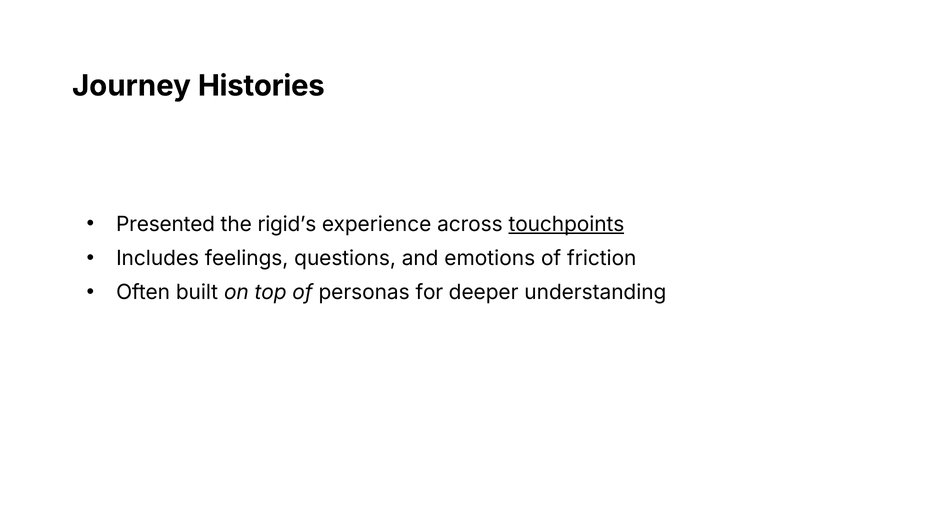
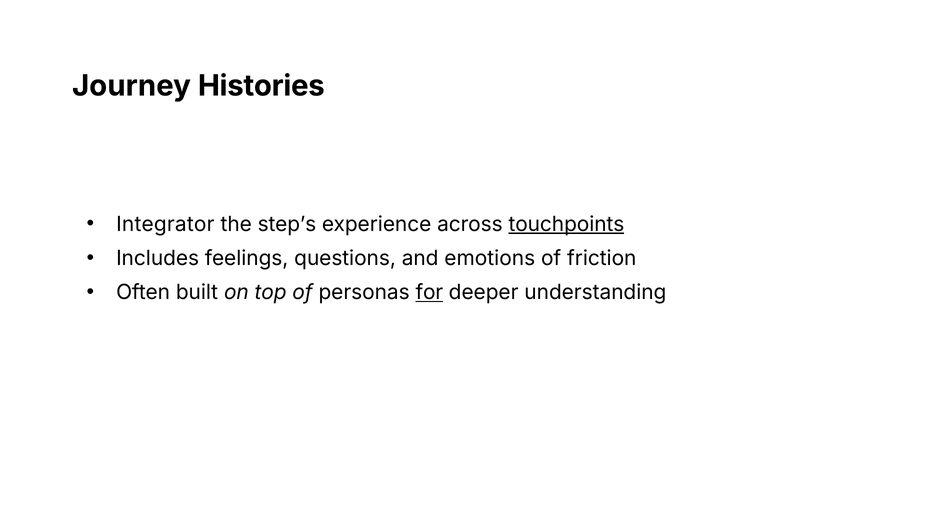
Presented: Presented -> Integrator (165, 224)
rigid’s: rigid’s -> step’s (287, 224)
for underline: none -> present (429, 292)
